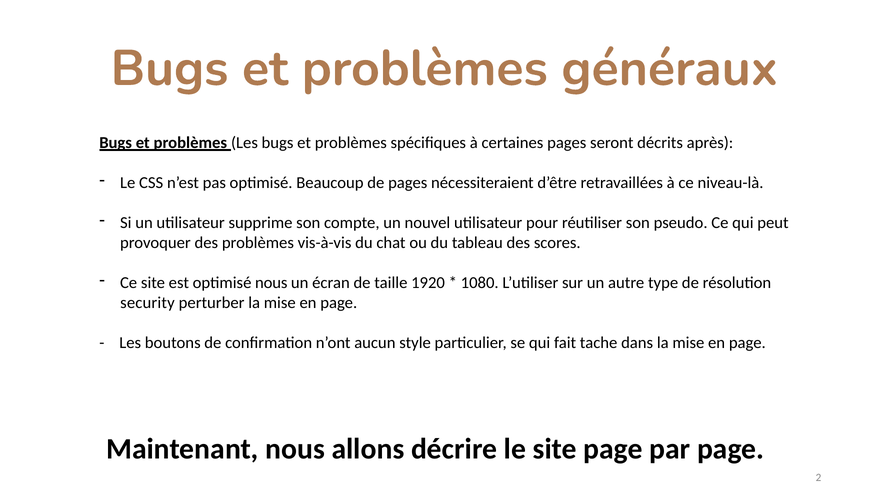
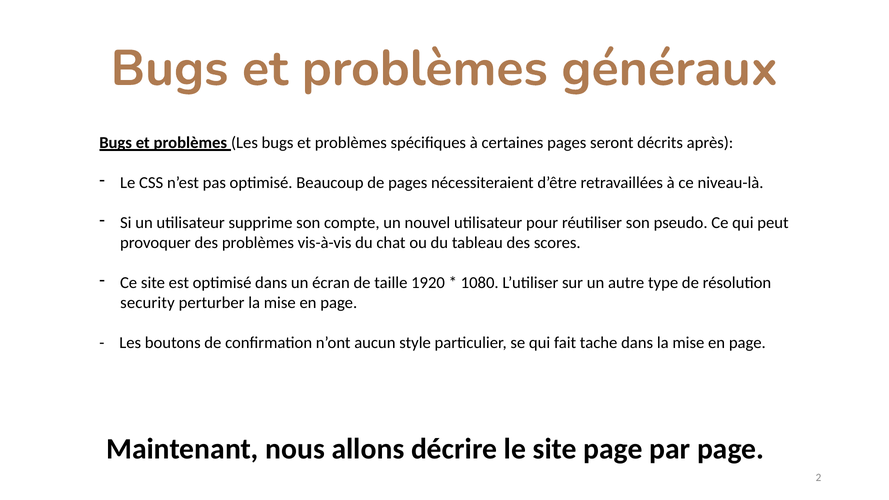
optimisé nous: nous -> dans (271, 283)
